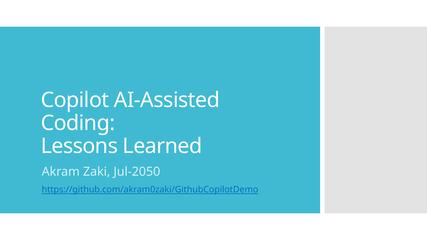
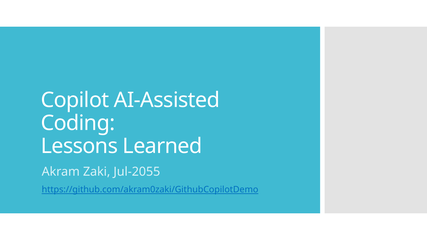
Jul-2050: Jul-2050 -> Jul-2055 (137, 172)
